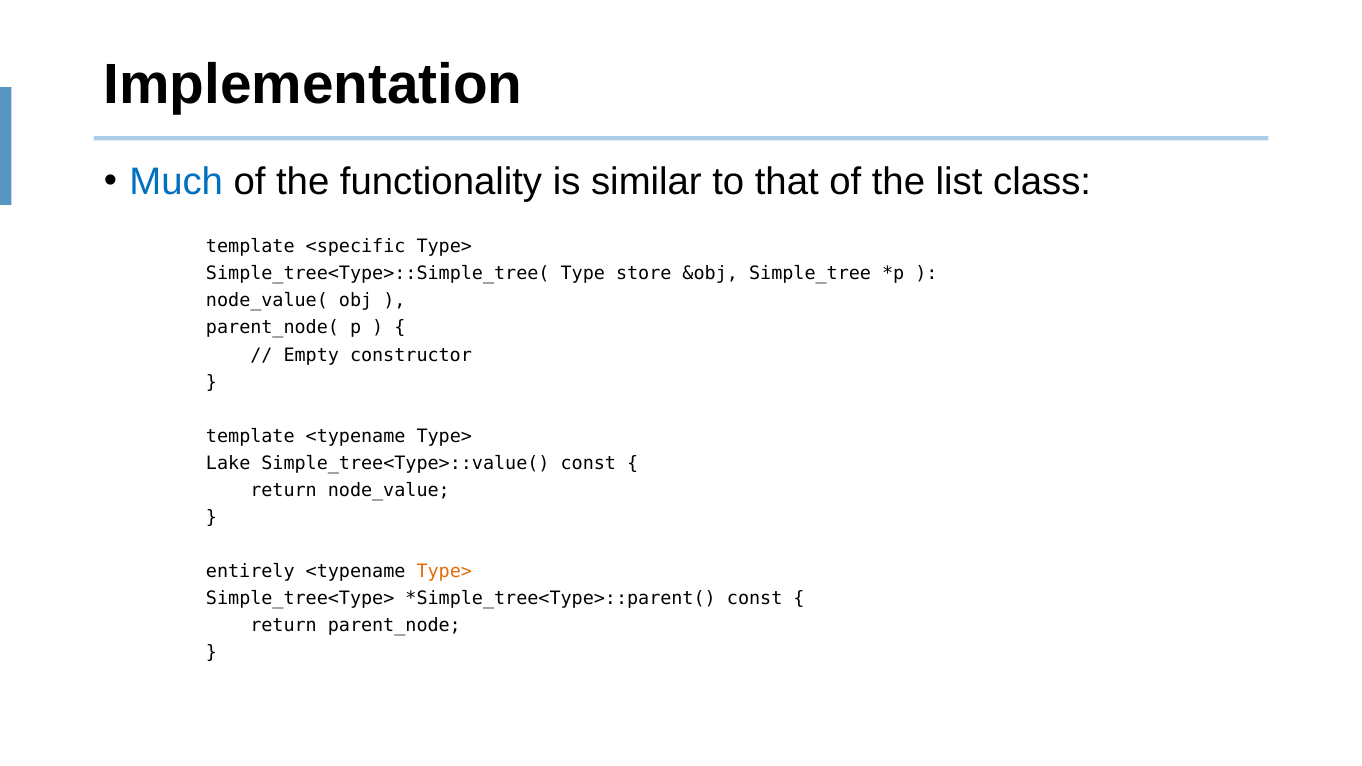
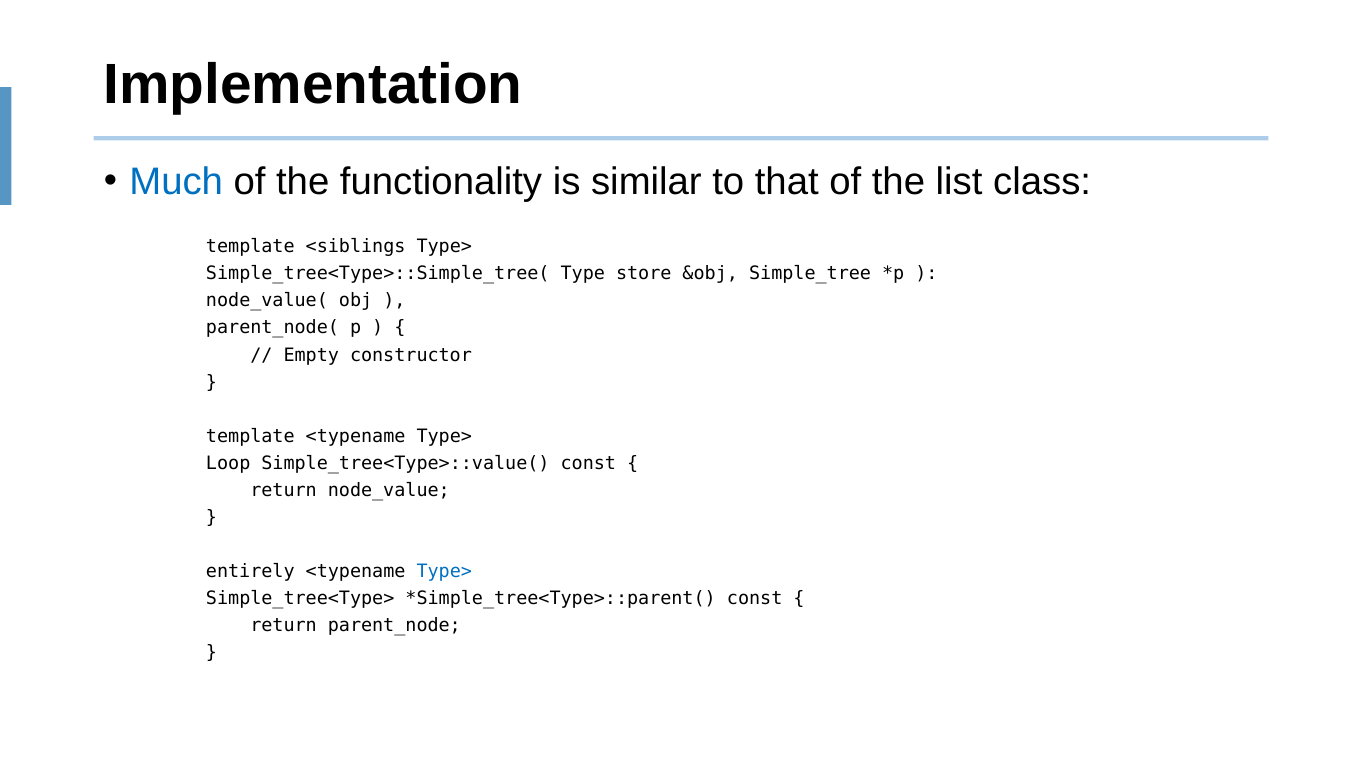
<specific: <specific -> <siblings (356, 247)
Lake: Lake -> Loop (228, 463)
Type> colour: orange -> blue (444, 571)
